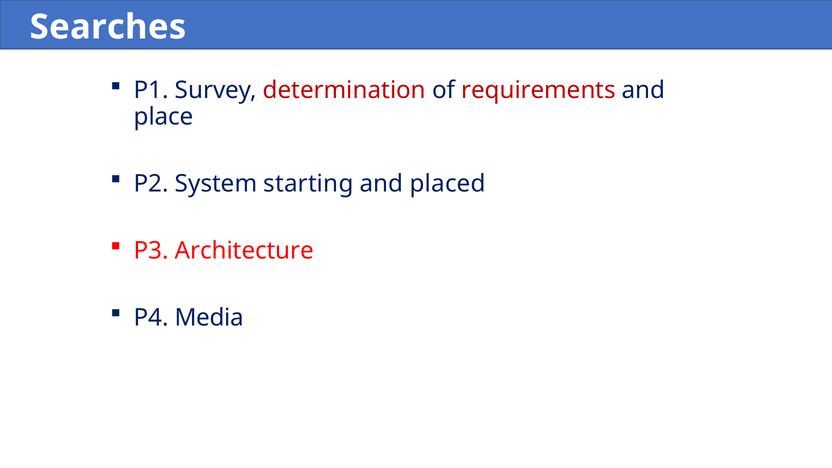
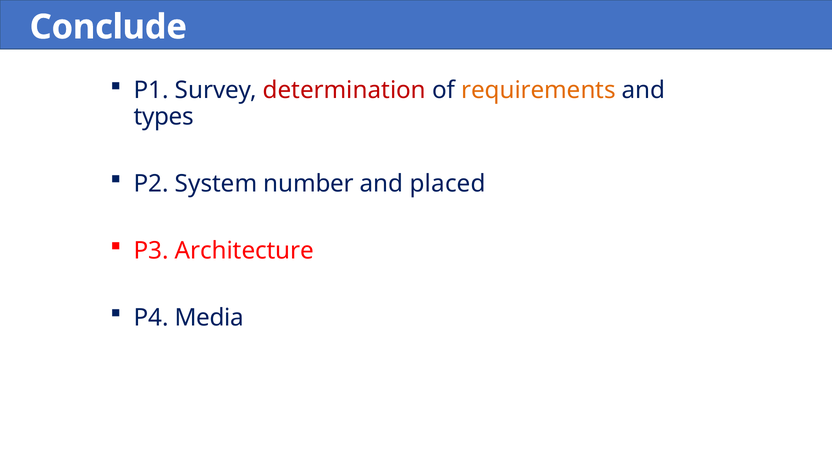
Searches: Searches -> Conclude (108, 27)
requirements colour: red -> orange (539, 90)
place: place -> types (164, 117)
starting: starting -> number (309, 184)
